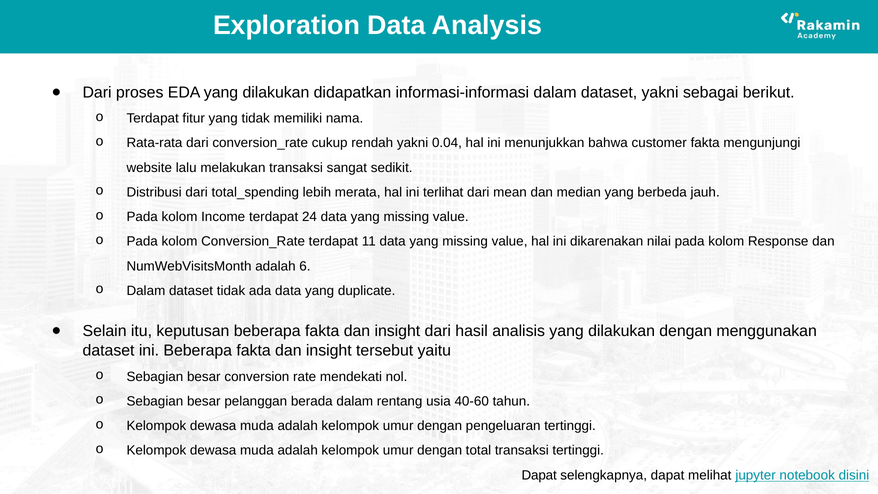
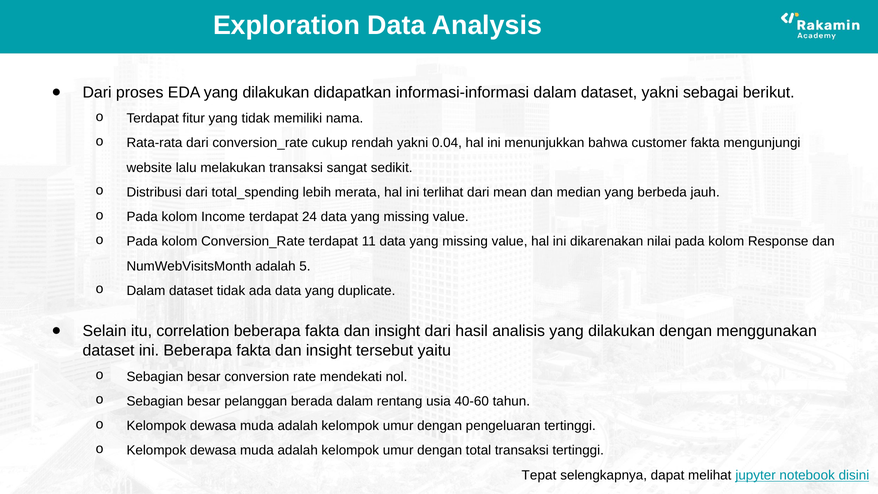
6: 6 -> 5 (305, 266)
keputusan: keputusan -> correlation (193, 331)
Dapat: Dapat -> Tepat (539, 475)
